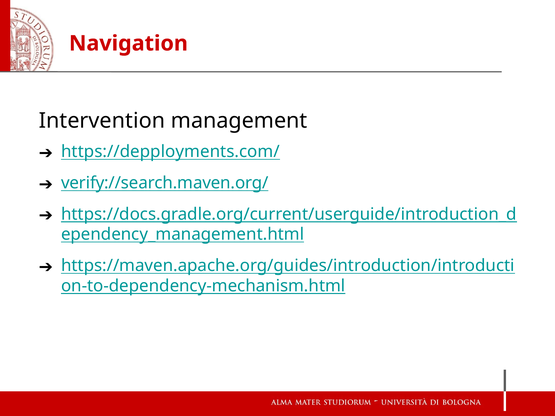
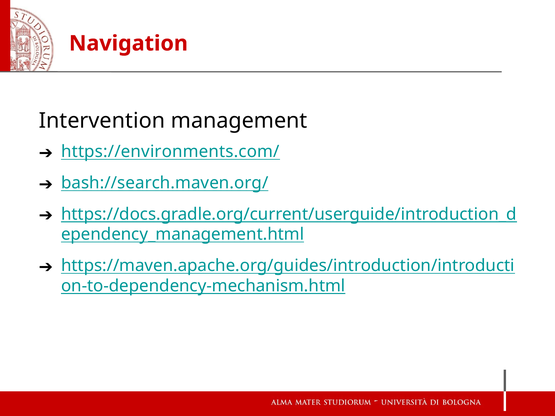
https://depployments.com/: https://depployments.com/ -> https://environments.com/ (170, 152)
verify://search.maven.org/: verify://search.maven.org/ -> bash://search.maven.org/ (165, 183)
